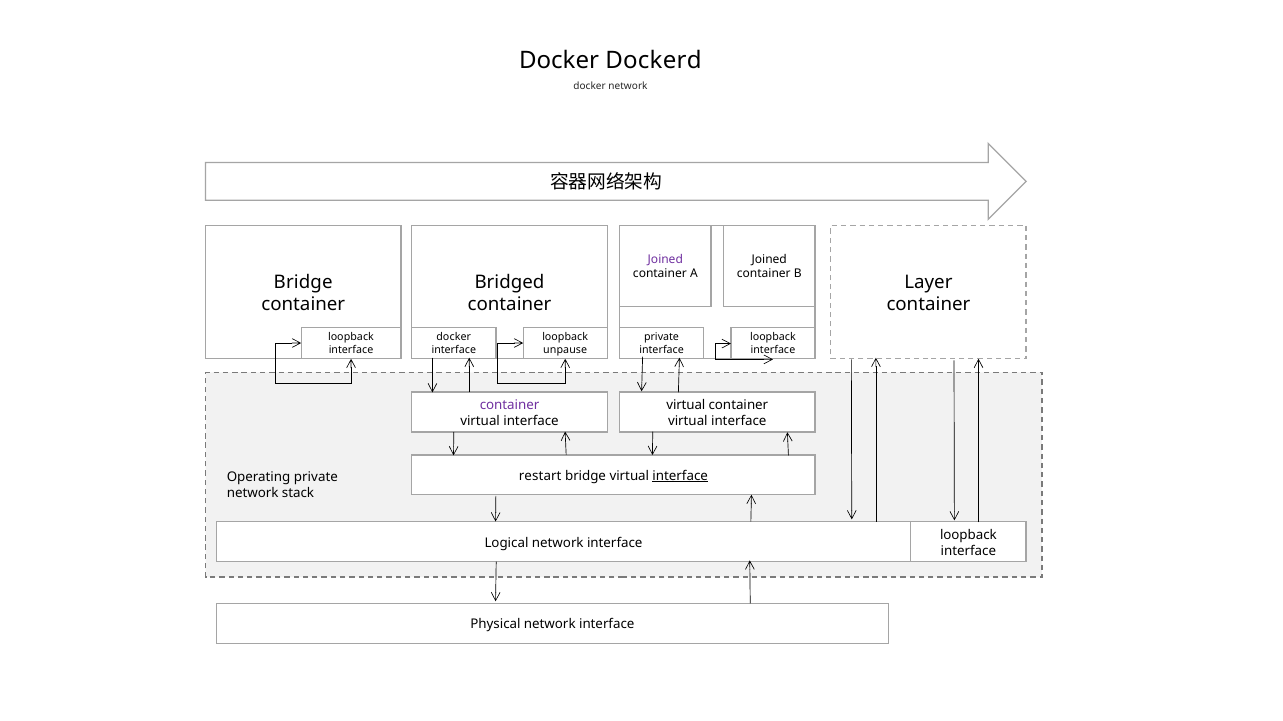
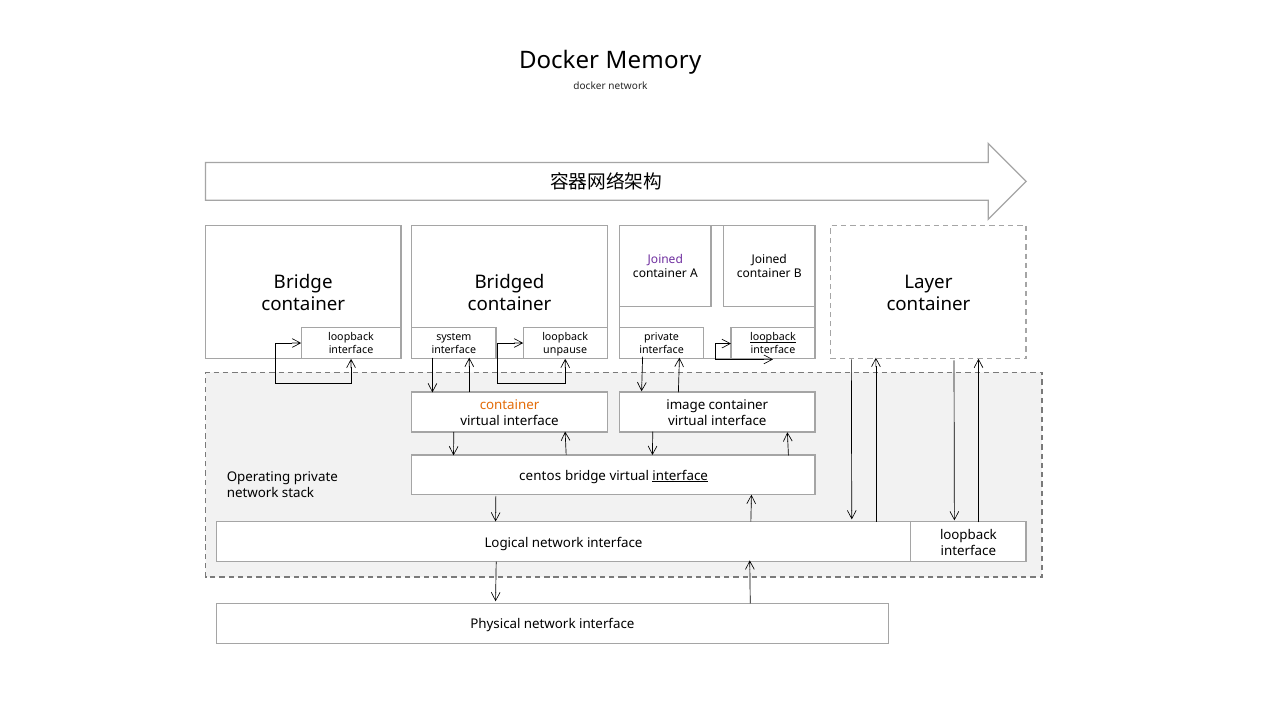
Dockerd: Dockerd -> Memory (653, 61)
docker: docker -> system (454, 338)
loopback underline: none -> present (773, 338)
container colour: purple -> orange (510, 405)
virtual: virtual -> image (686, 405)
restart: restart -> centos (540, 476)
